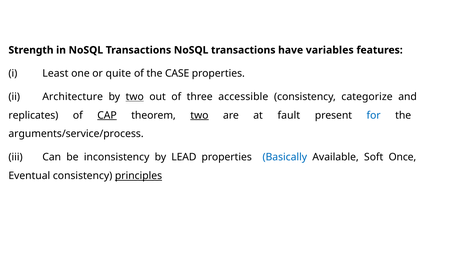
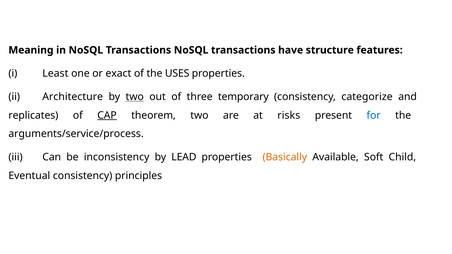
Strength: Strength -> Meaning (31, 50)
variables: variables -> structure (330, 50)
quite: quite -> exact (118, 73)
CASE: CASE -> USES (177, 73)
accessible: accessible -> temporary (243, 97)
two underline: present -> none (199, 115)
fault: fault -> risks (289, 115)
Basically colour: blue -> orange (285, 157)
Once: Once -> Child (402, 157)
principles underline: present -> none (139, 176)
